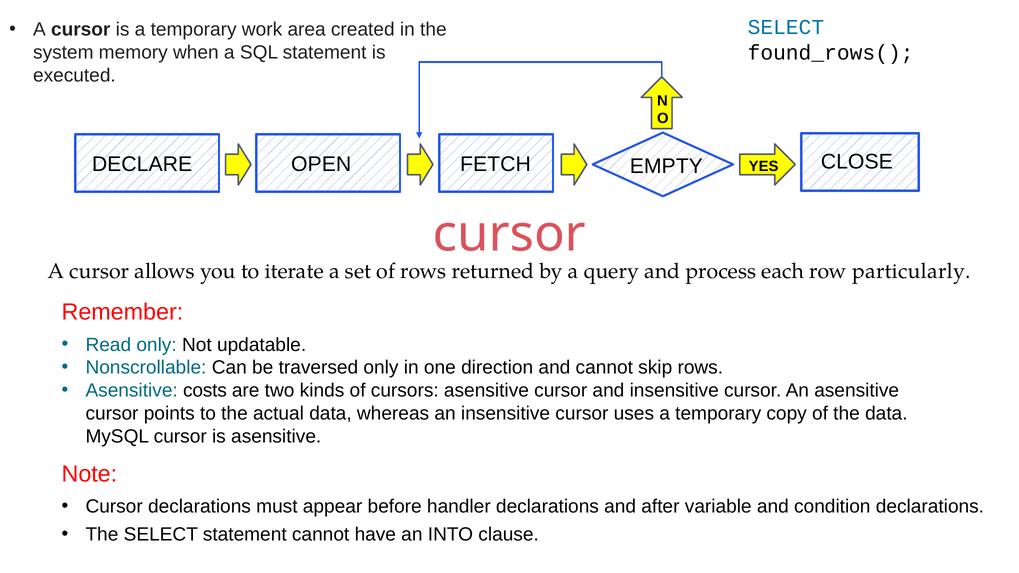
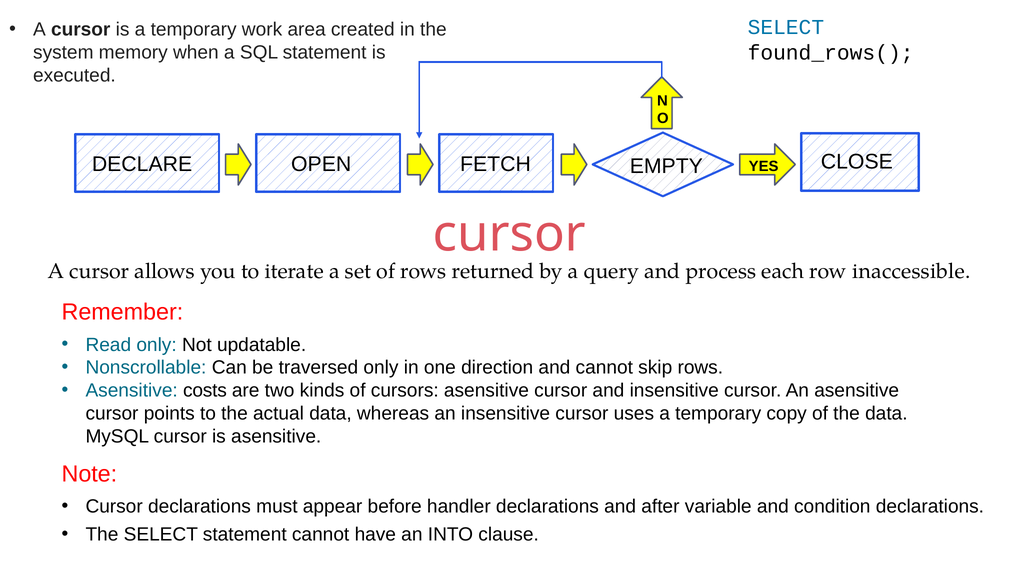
particularly: particularly -> inaccessible (911, 272)
